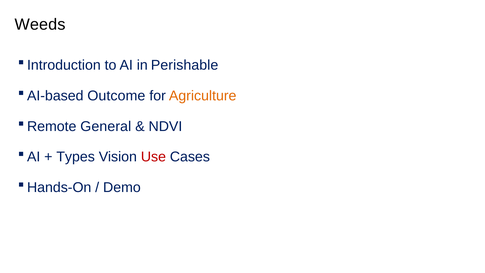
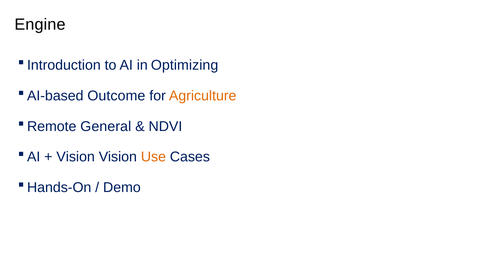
Weeds: Weeds -> Engine (40, 24)
Perishable: Perishable -> Optimizing (185, 65)
Types: Types -> Vision (76, 157)
Use colour: red -> orange (153, 157)
